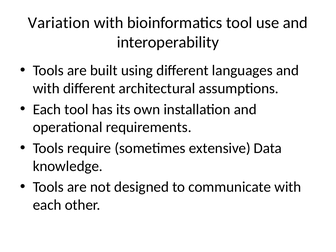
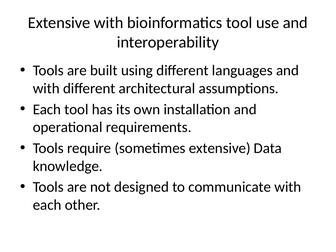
Variation: Variation -> Extensive (59, 23)
